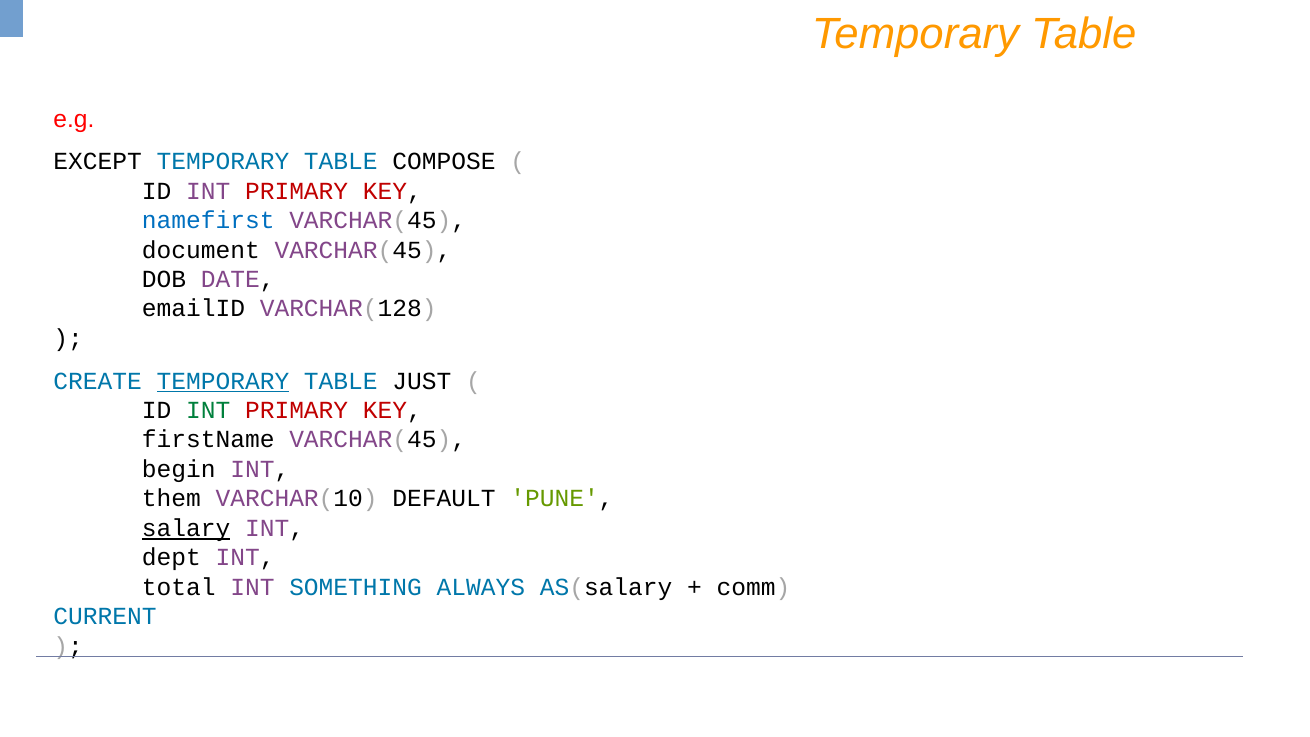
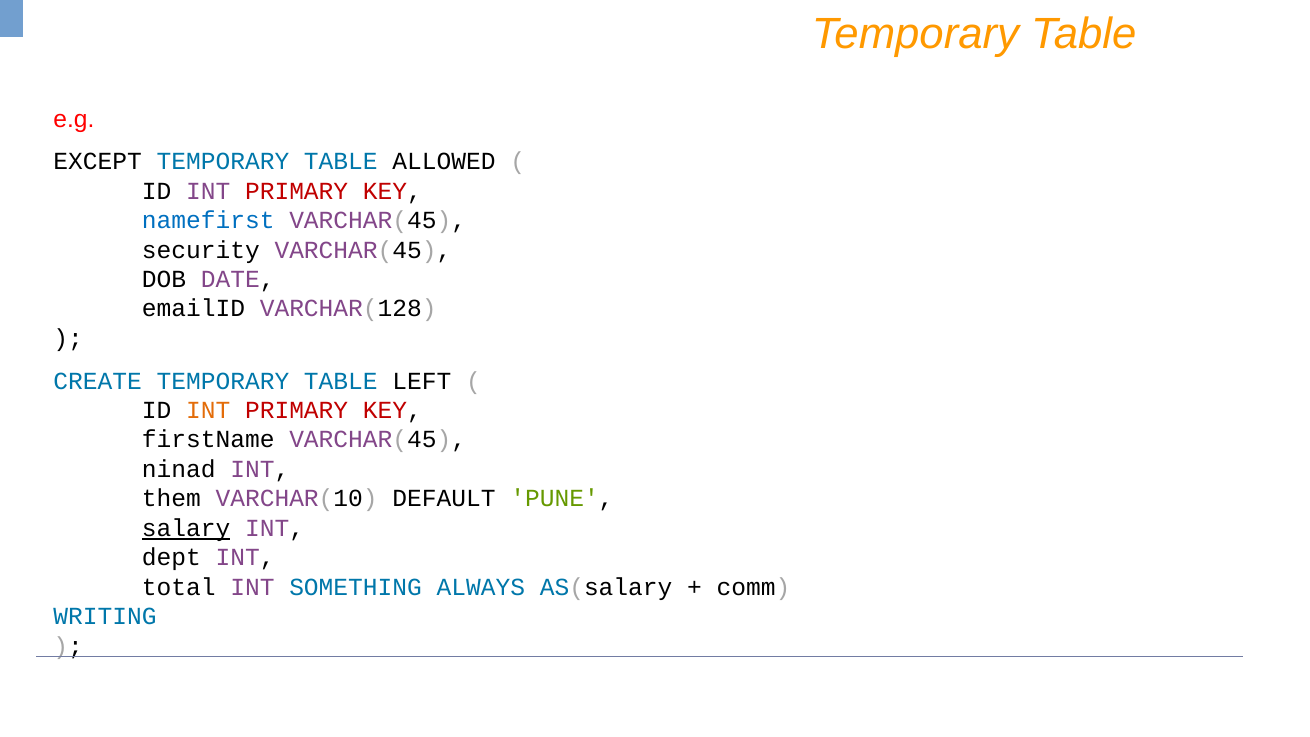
COMPOSE: COMPOSE -> ALLOWED (444, 161)
document: document -> security (201, 250)
TEMPORARY underline: present -> none (223, 381)
JUST: JUST -> LEFT (422, 381)
INT colour: green -> orange (208, 410)
begin: begin -> ninad (179, 469)
CURRENT: CURRENT -> WRITING (105, 617)
